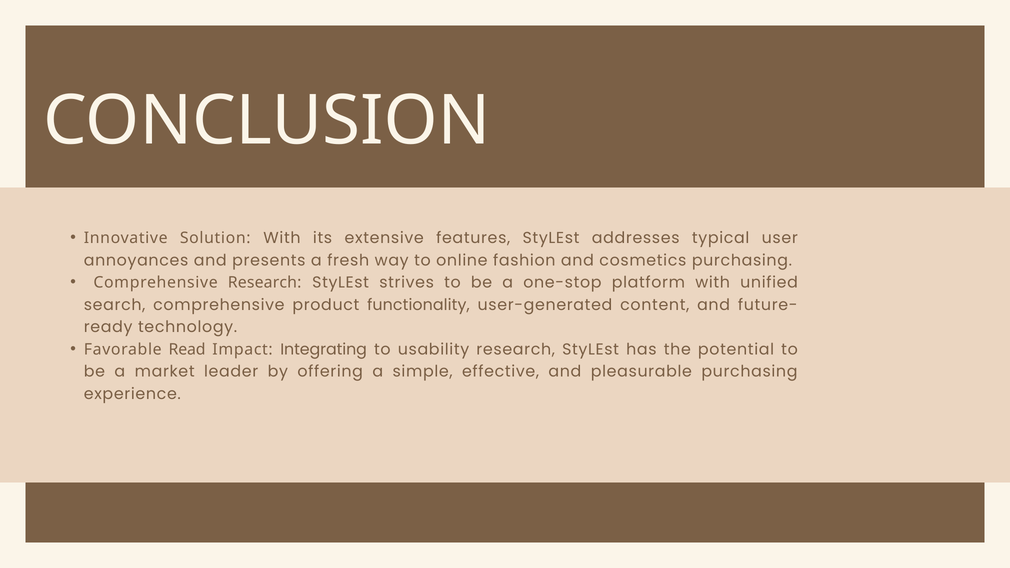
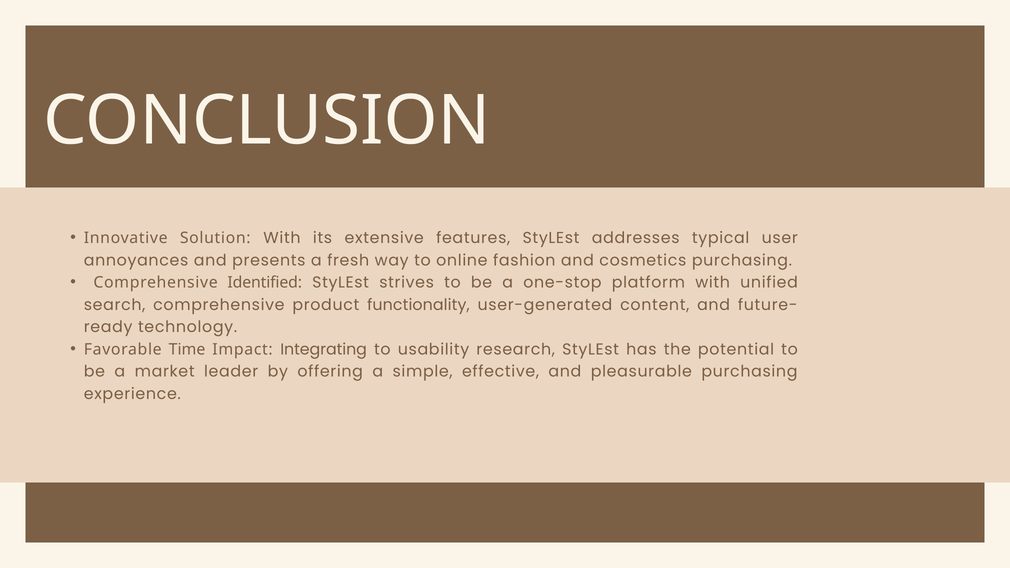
Comprehensive Research: Research -> Identified (265, 283)
Read: Read -> Time (187, 349)
